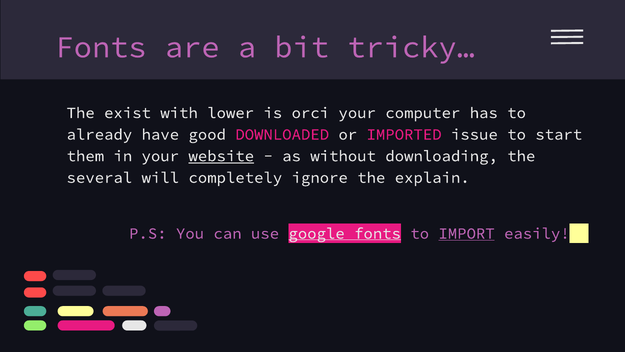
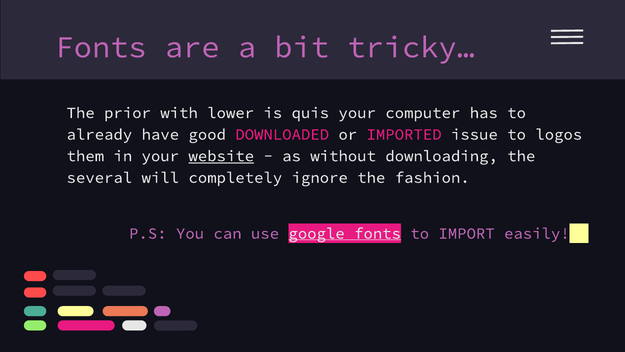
exist: exist -> prior (128, 113)
orci: orci -> quis (310, 113)
start: start -> logos (559, 134)
explain: explain -> fashion (432, 177)
IMPORT underline: present -> none (467, 233)
